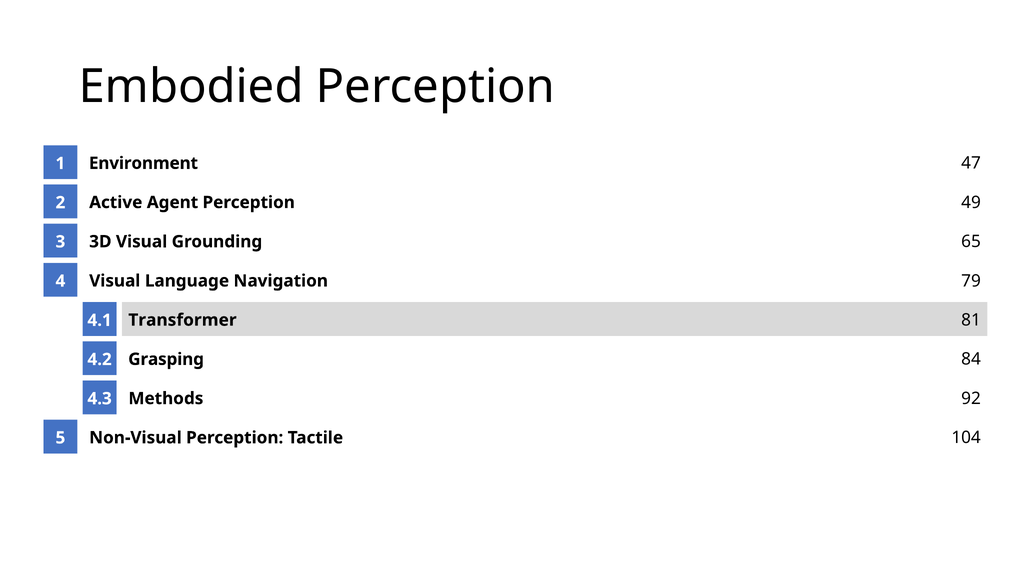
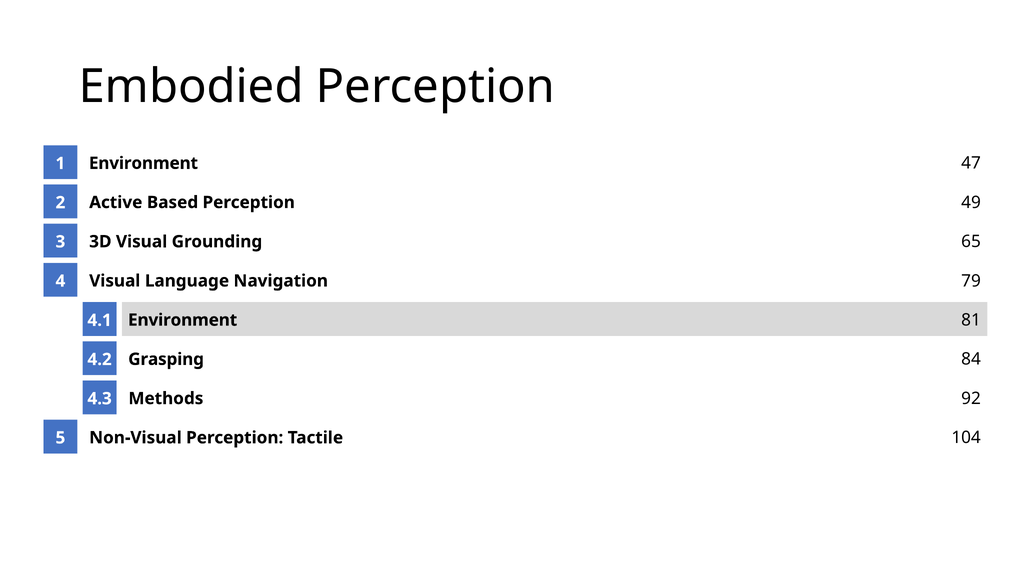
Agent: Agent -> Based (172, 202)
Transformer: Transformer -> Environment (183, 320)
